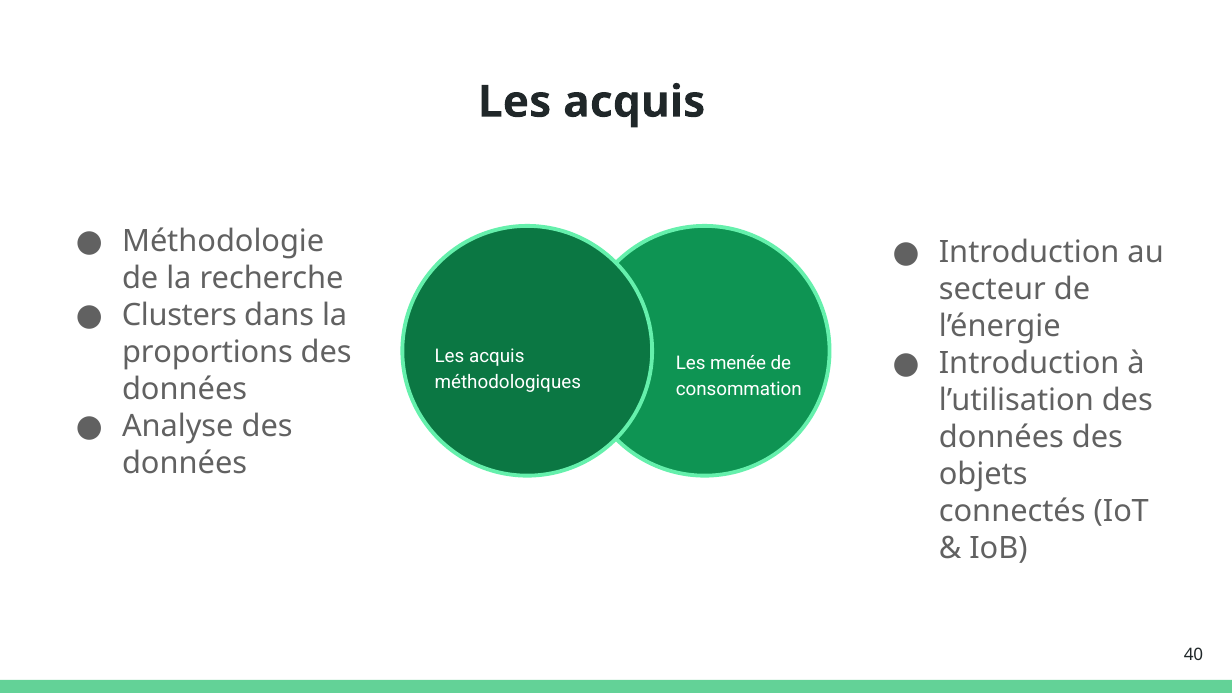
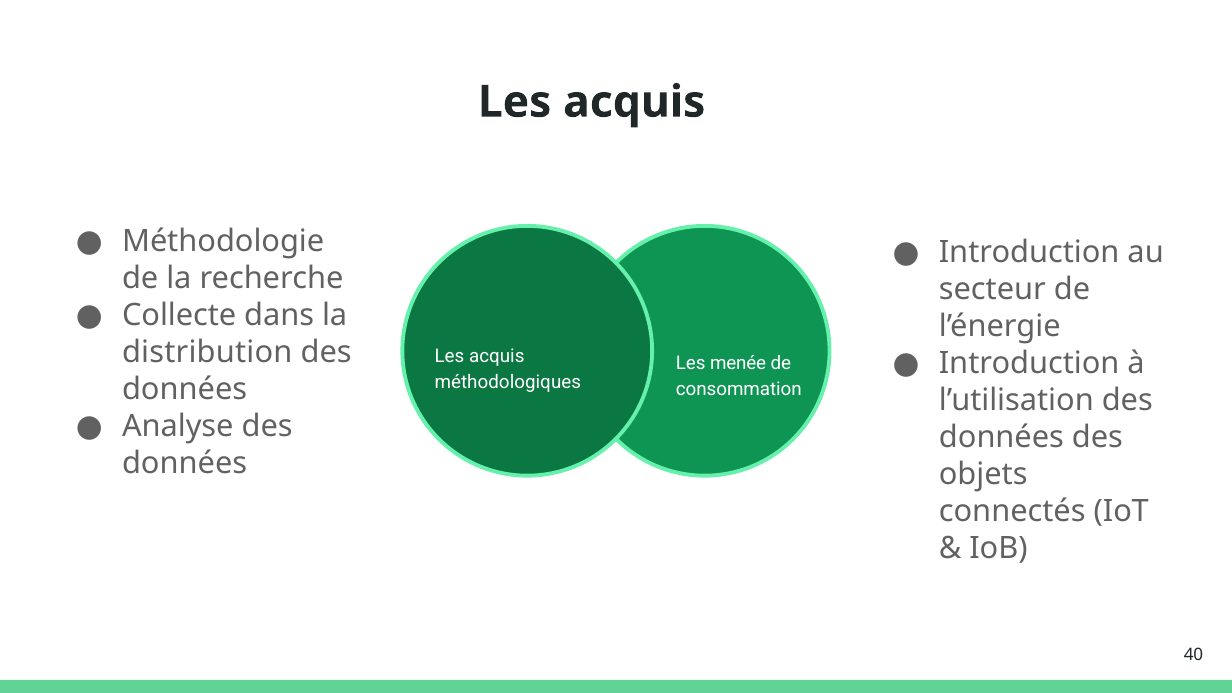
Clusters: Clusters -> Collecte (179, 316)
proportions: proportions -> distribution (207, 353)
